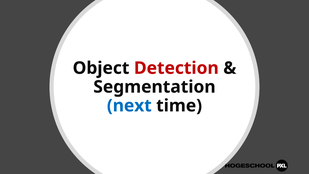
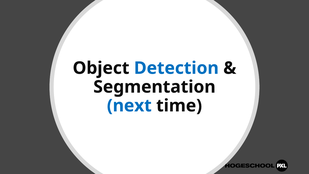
Detection colour: red -> blue (176, 68)
